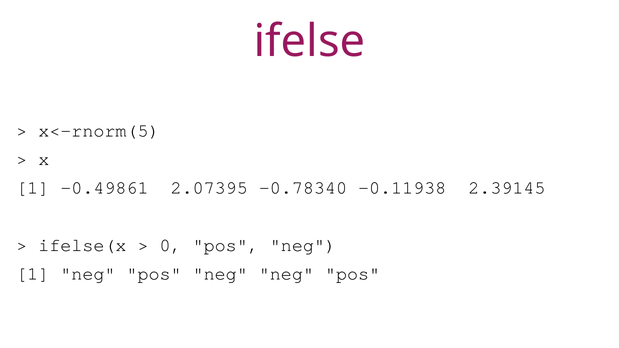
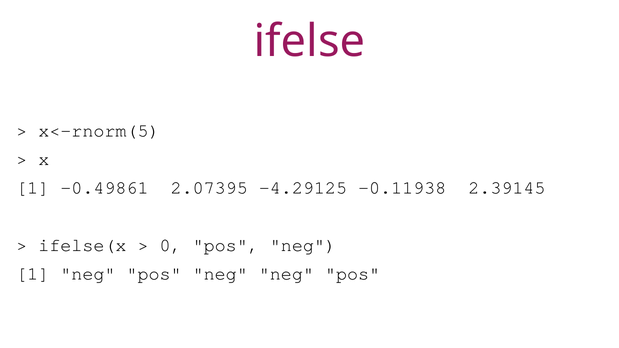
-0.78340: -0.78340 -> -4.29125 (303, 188)
